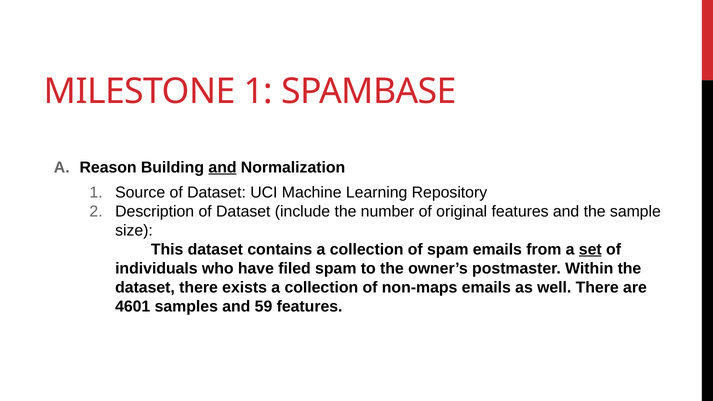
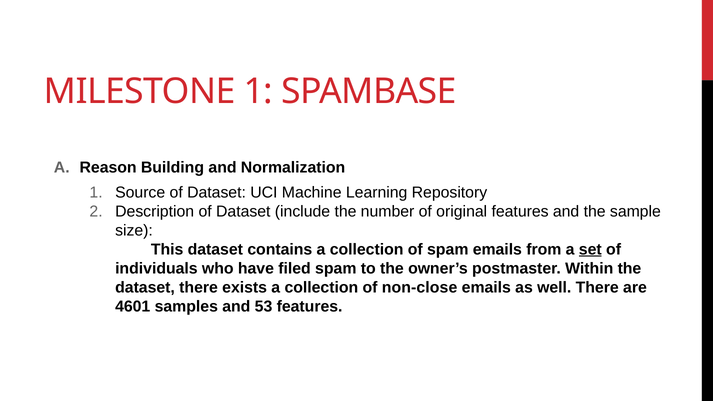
and underline: present -> none (223, 167)
non-maps: non-maps -> non-close (420, 287)
59: 59 -> 53 (264, 306)
